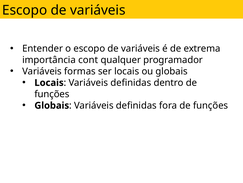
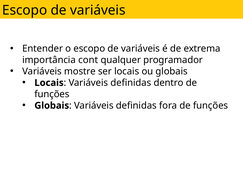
formas: formas -> mostre (80, 71)
